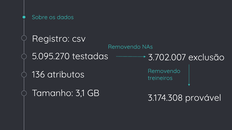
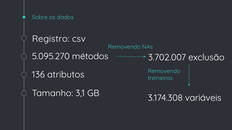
testadas: testadas -> métodos (90, 56)
provável: provável -> variáveis (203, 98)
